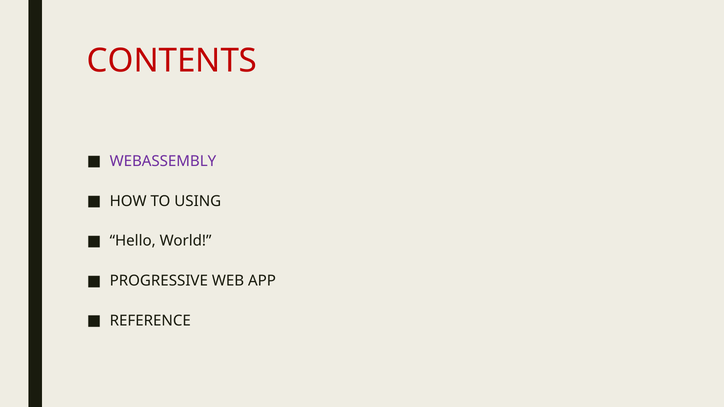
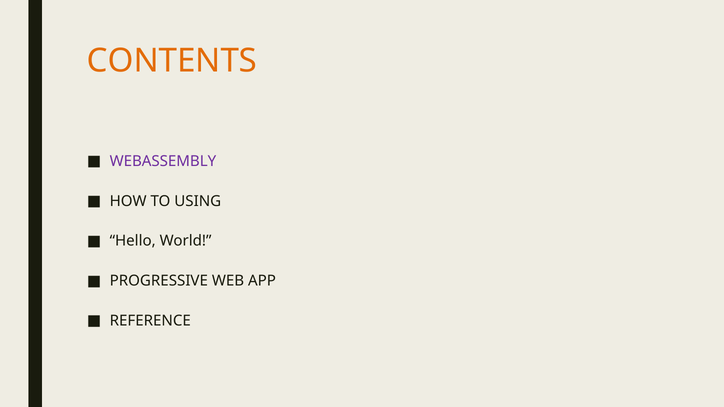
CONTENTS colour: red -> orange (172, 61)
